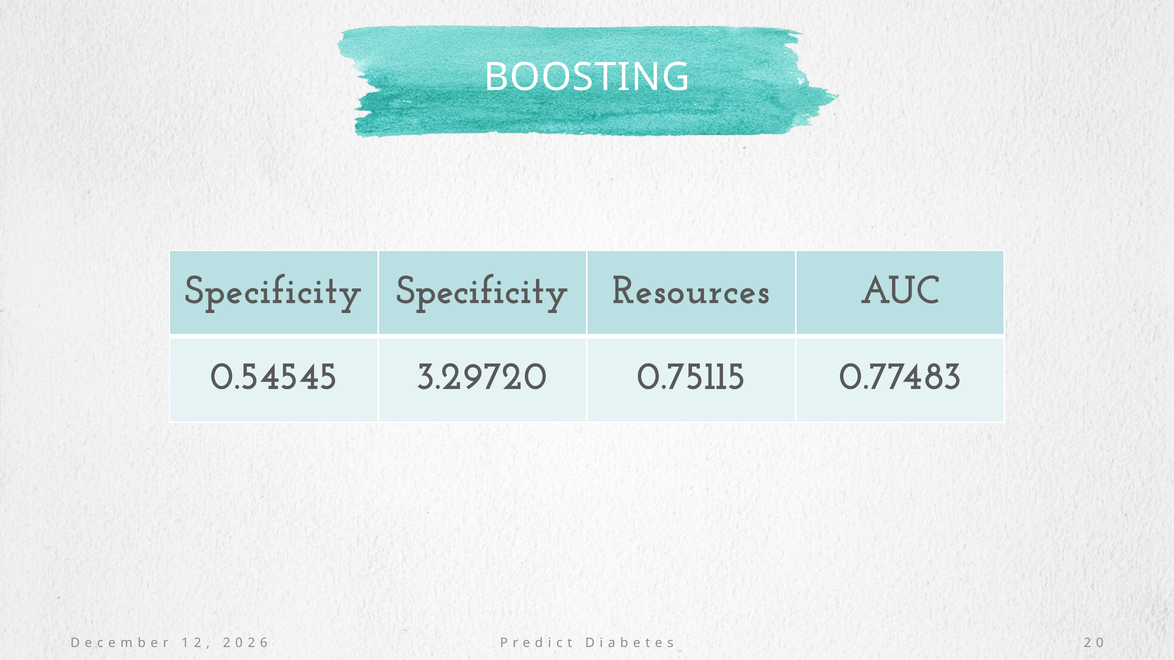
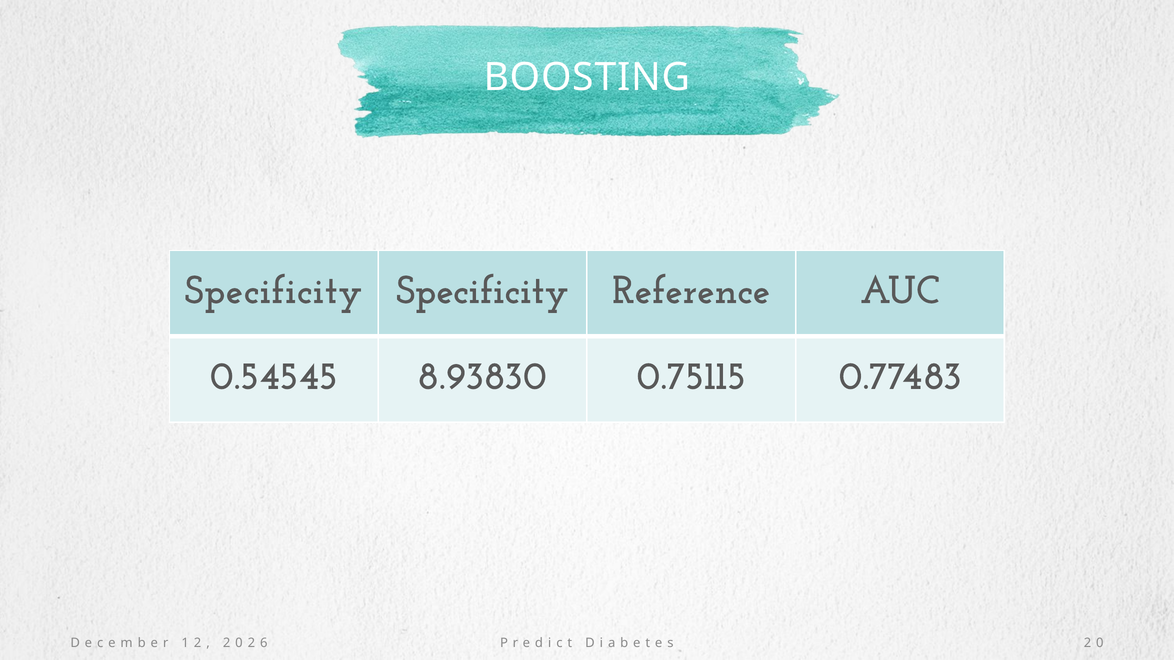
Resources: Resources -> Reference (691, 290)
3.29720: 3.29720 -> 8.93830 (482, 376)
